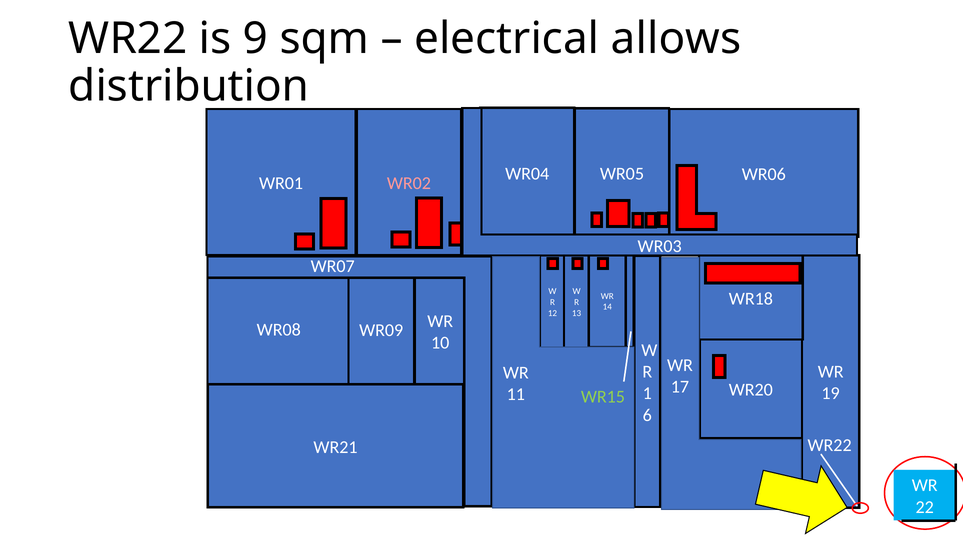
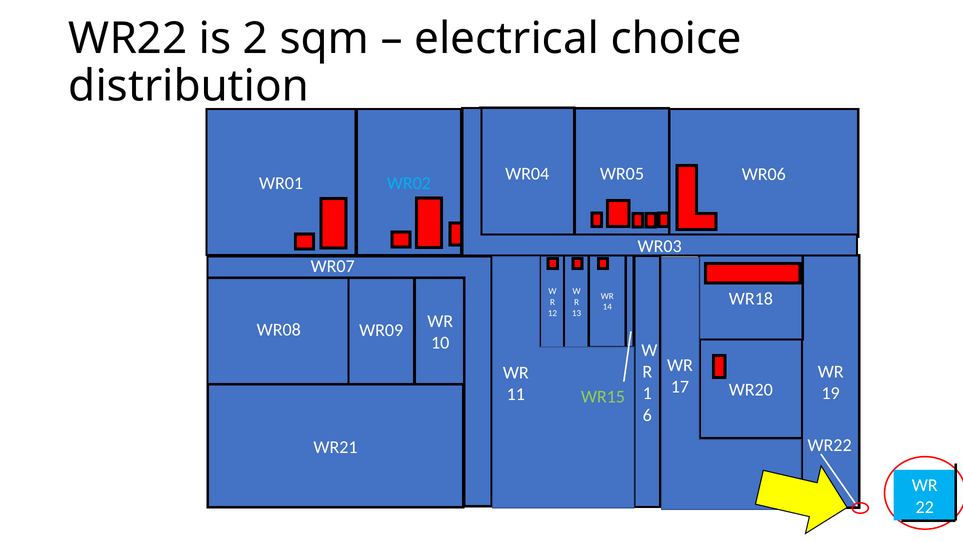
9: 9 -> 2 (255, 39)
allows: allows -> choice (676, 39)
WR02 colour: pink -> light blue (409, 183)
